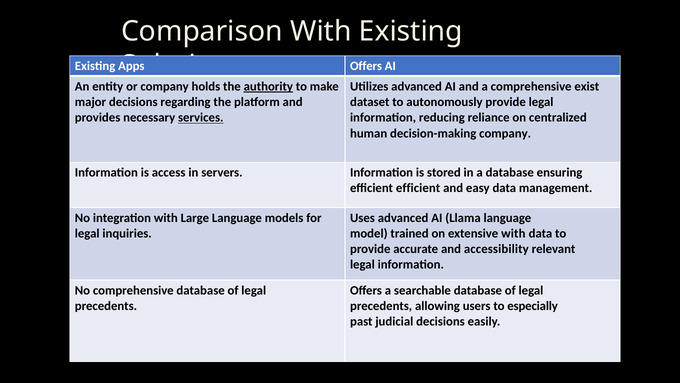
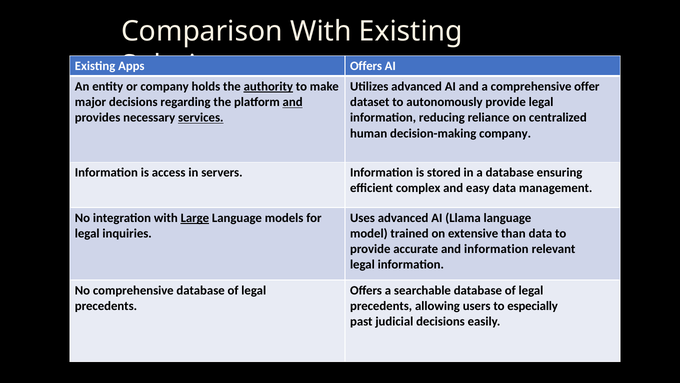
exist: exist -> offer (587, 86)
and underline: none -> present (293, 102)
efficient efficient: efficient -> complex (418, 188)
Large underline: none -> present (195, 218)
extensive with: with -> than (513, 233)
and accessibility: accessibility -> information (496, 249)
